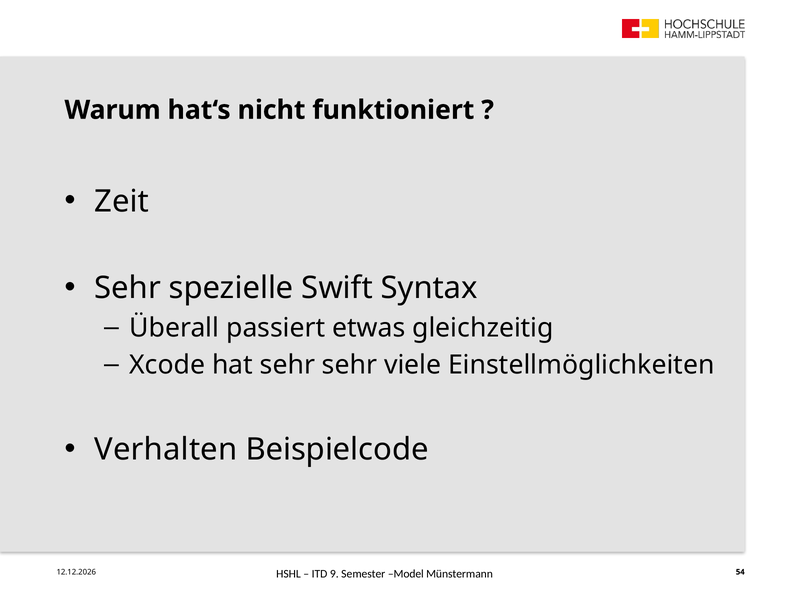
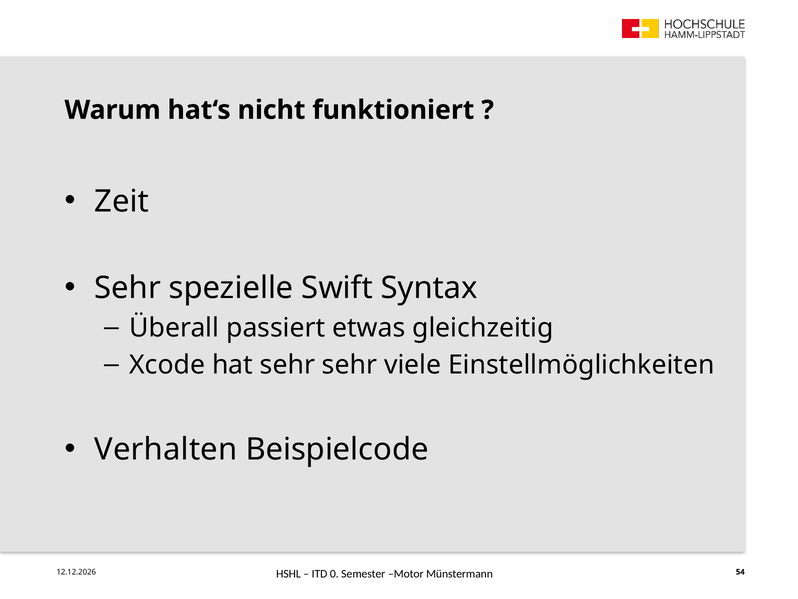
9: 9 -> 0 (334, 573)
Model: Model -> Motor (406, 573)
